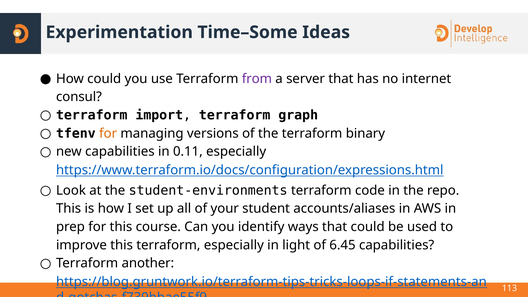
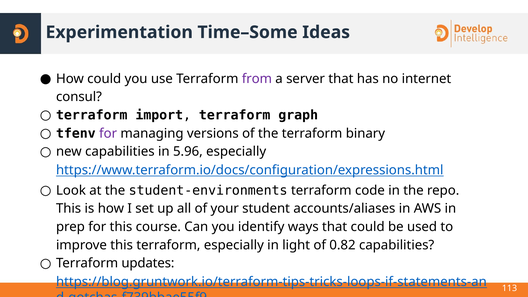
for colour: orange -> purple (108, 133)
0.11: 0.11 -> 5.96 (188, 152)
6.45: 6.45 -> 0.82 (342, 245)
another: another -> updates (148, 263)
